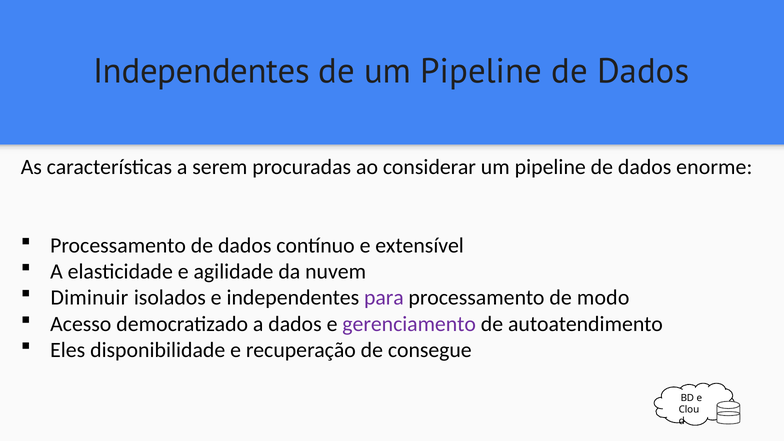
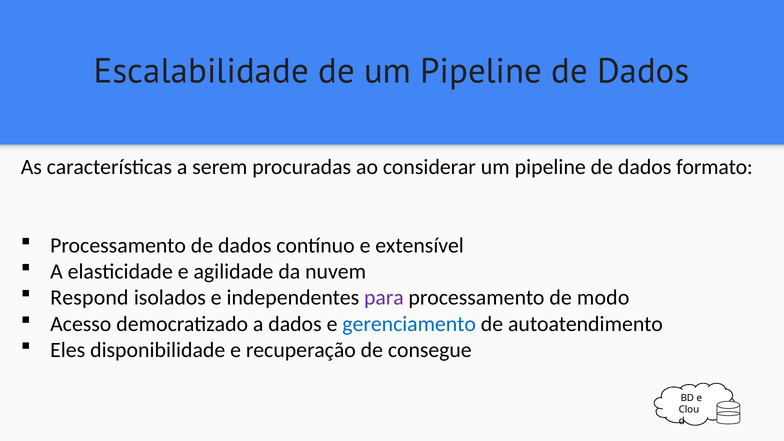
Independentes: Independentes -> Escalabilidade (201, 71)
enorme: enorme -> formato (714, 167)
Diminuir: Diminuir -> Respond (89, 298)
gerenciamento colour: purple -> blue (409, 324)
